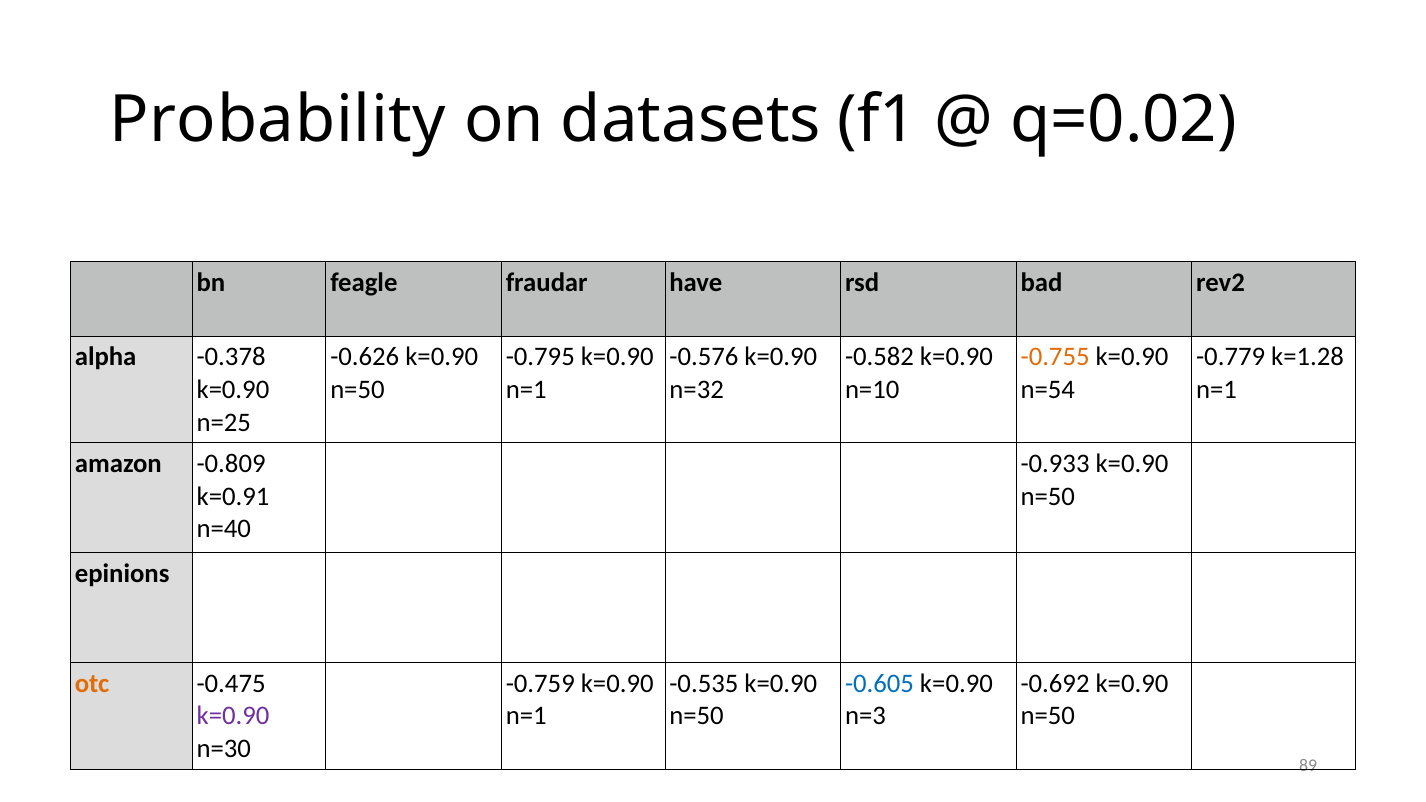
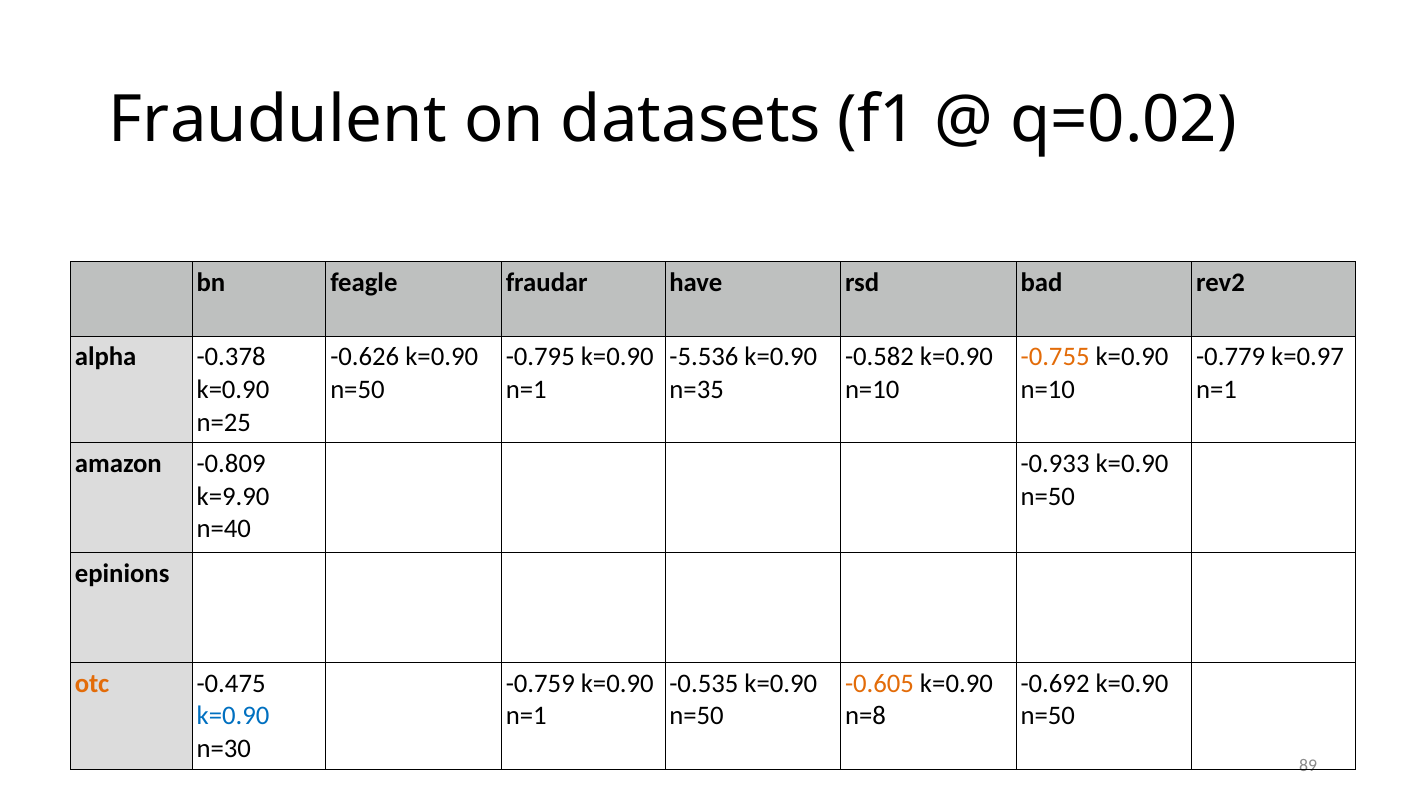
Probability: Probability -> Fraudulent (278, 120)
-0.576: -0.576 -> -5.536 (704, 357)
k=1.28: k=1.28 -> k=0.97 (1308, 357)
n=32: n=32 -> n=35 (697, 390)
n=54: n=54 -> n=10 (1048, 390)
k=0.91: k=0.91 -> k=9.90 (233, 497)
-0.605 colour: blue -> orange (879, 683)
k=0.90 colour: purple -> blue (233, 716)
n=3: n=3 -> n=8 (865, 716)
